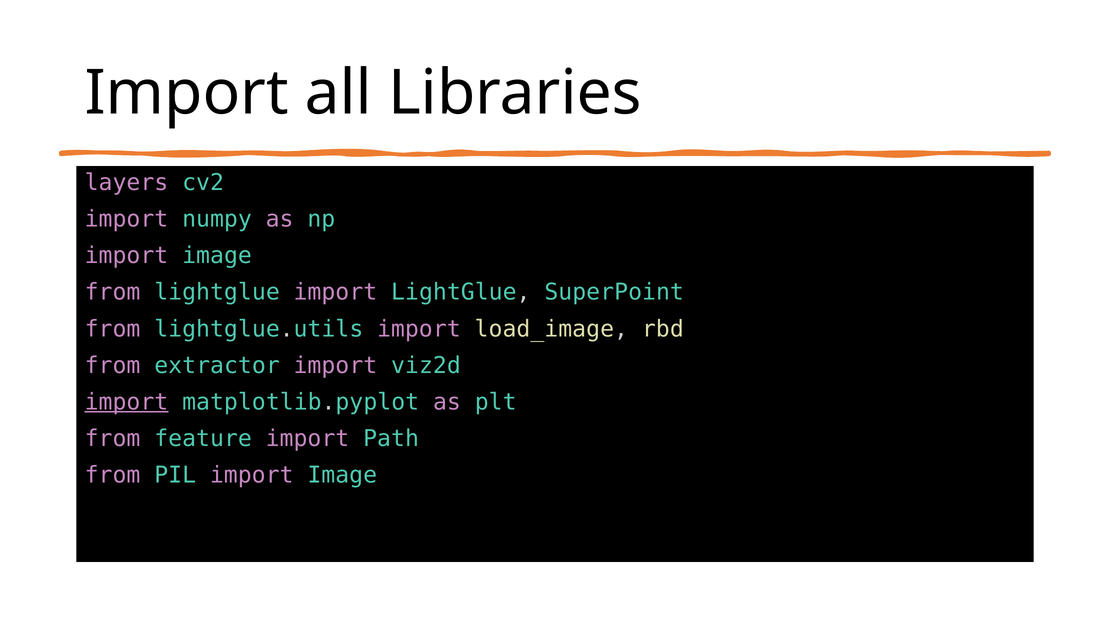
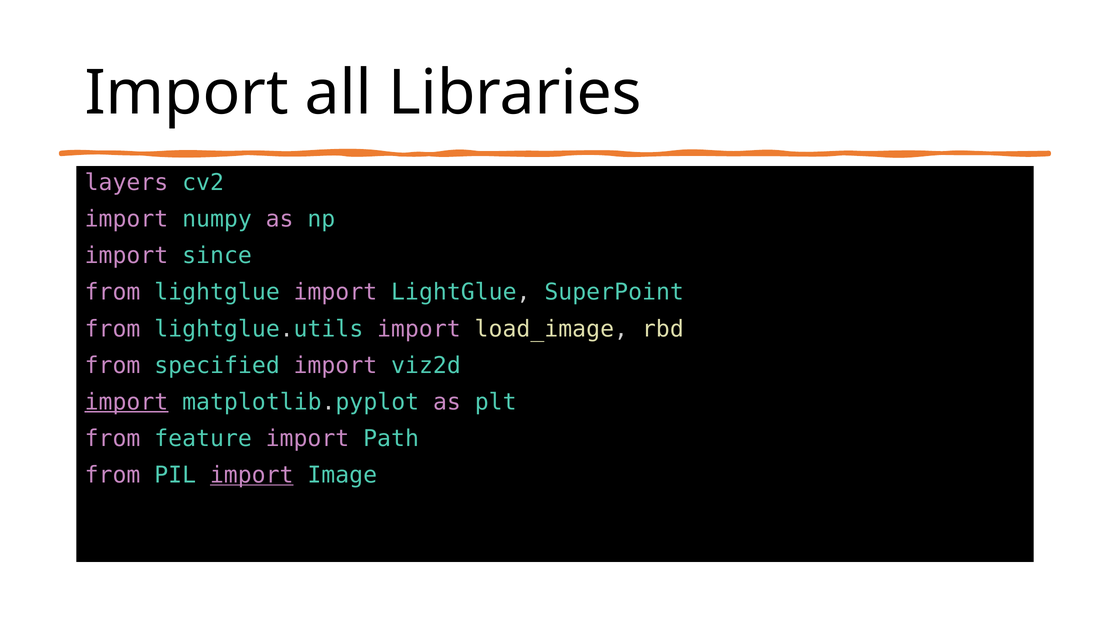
image: image -> since (217, 256)
extractor: extractor -> specified (217, 366)
import underline: none -> present (252, 475)
